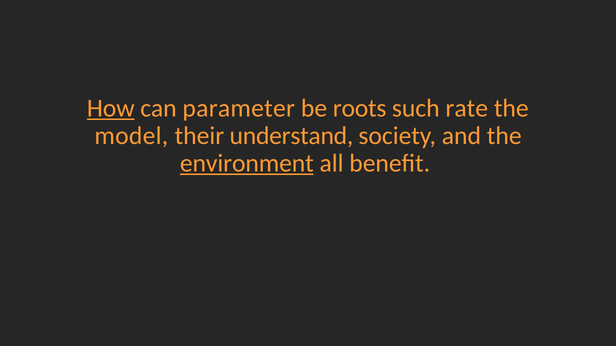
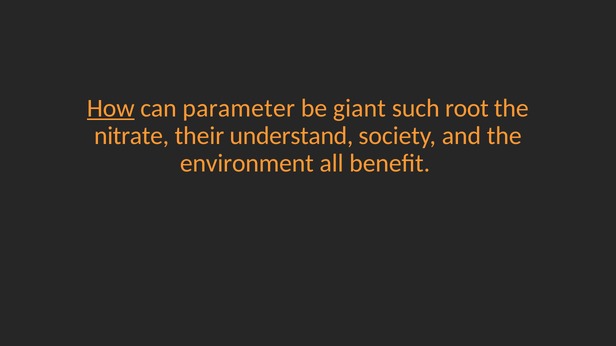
roots: roots -> giant (359, 108)
rate: rate -> root (467, 108)
model: model -> nitrate (132, 136)
environment underline: present -> none (247, 164)
